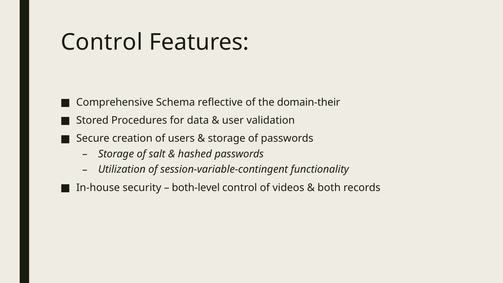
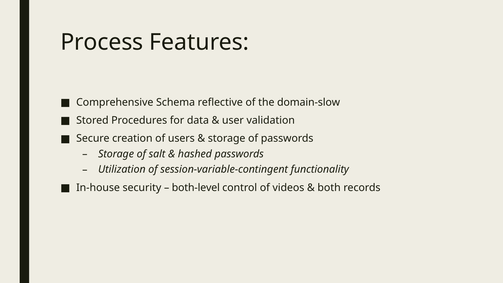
Control: Control -> Process (102, 42)
domain-their: domain-their -> domain-slow (309, 102)
